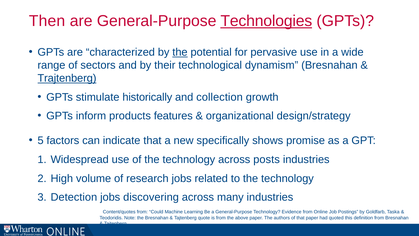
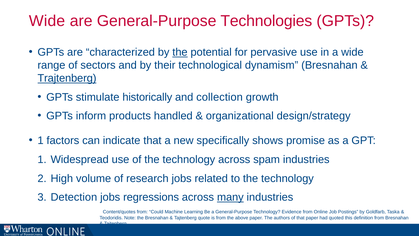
Then: Then -> Wide (47, 21)
Technologies underline: present -> none (266, 21)
features: features -> handled (173, 116)
5: 5 -> 1 (41, 141)
posts: posts -> spam (267, 159)
discovering: discovering -> regressions (151, 197)
many underline: none -> present (230, 197)
